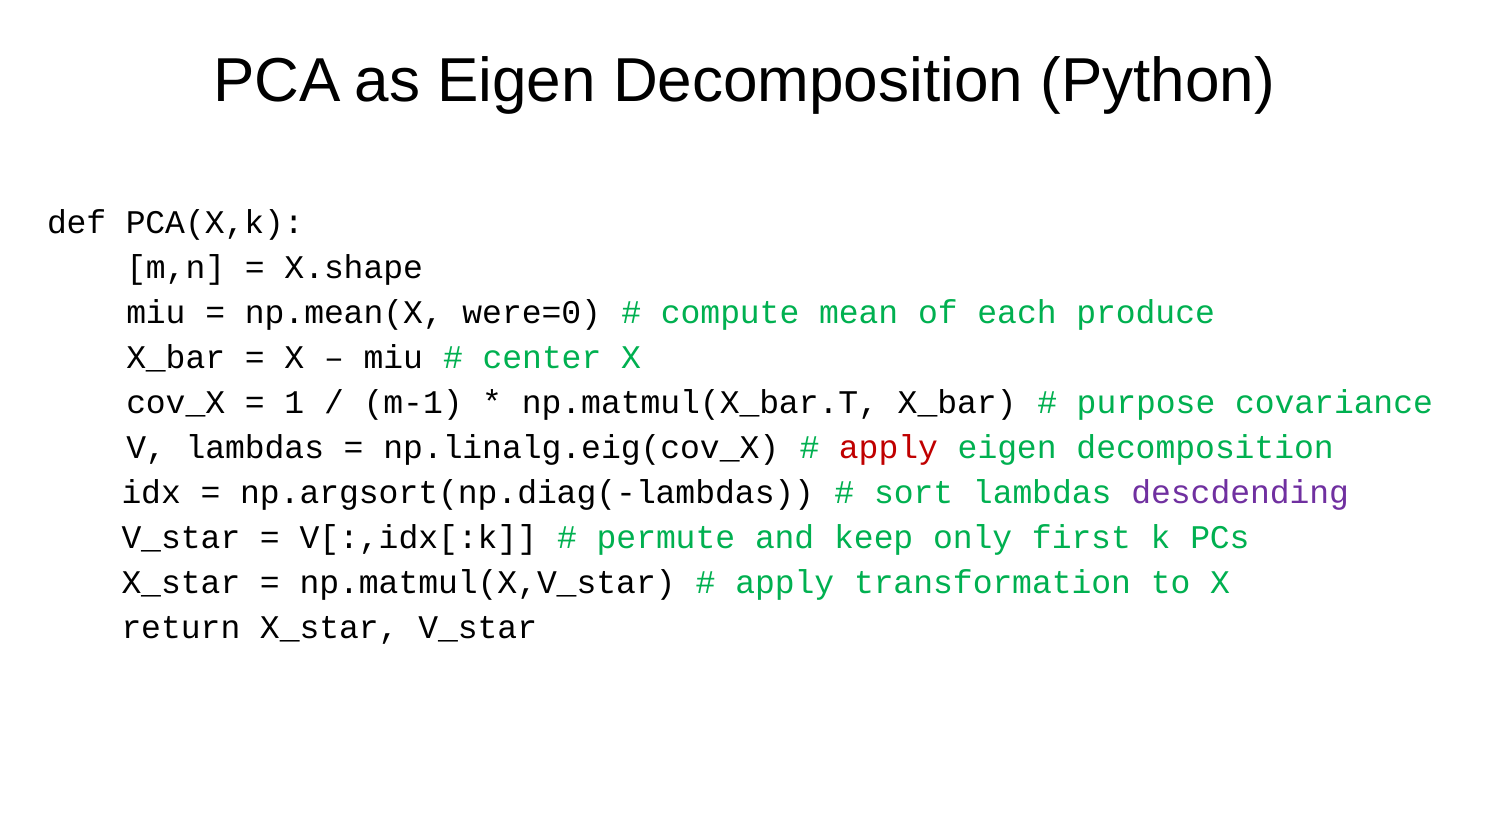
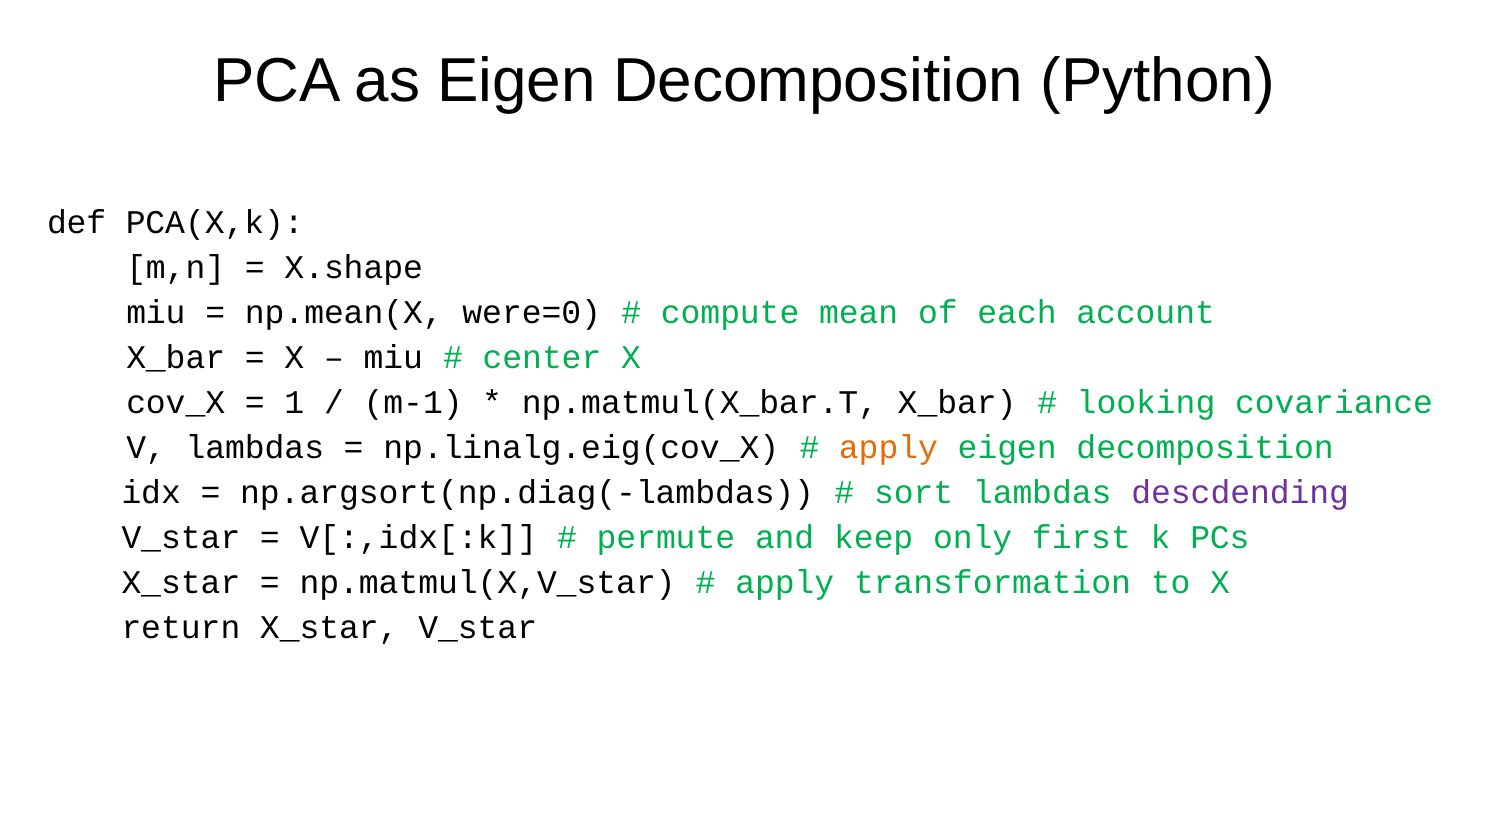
produce: produce -> account (1146, 313)
purpose: purpose -> looking (1146, 403)
apply colour: red -> orange (888, 447)
